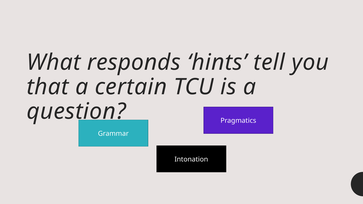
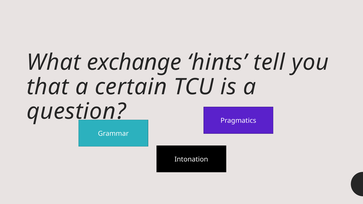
responds: responds -> exchange (134, 62)
